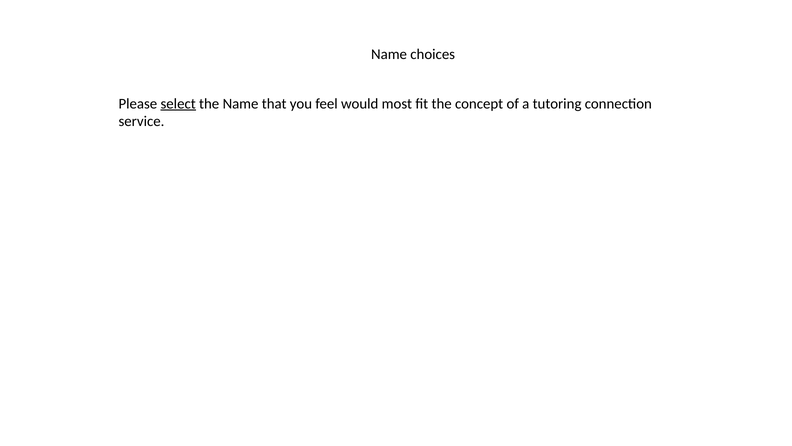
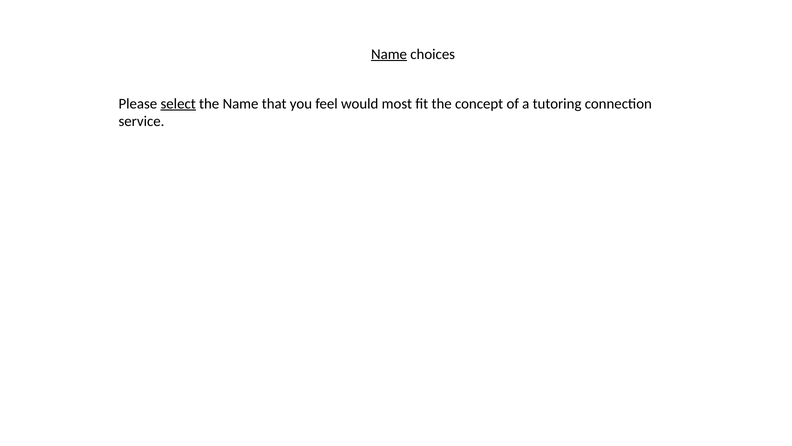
Name underline: none -> present (389, 54)
